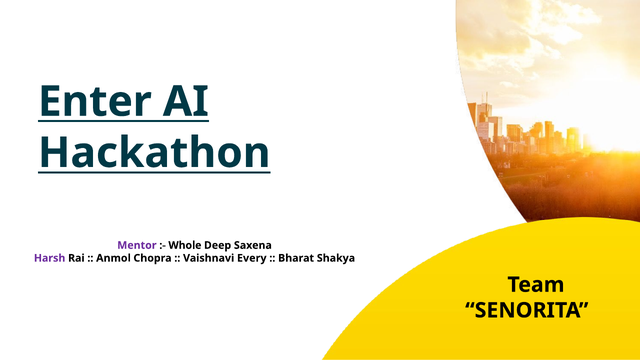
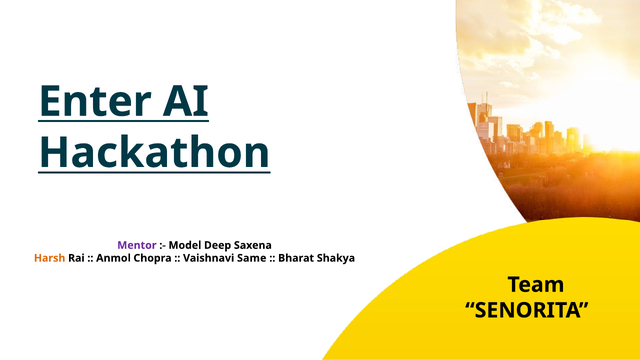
Whole: Whole -> Model (185, 245)
Harsh colour: purple -> orange (50, 258)
Every: Every -> Same (252, 258)
